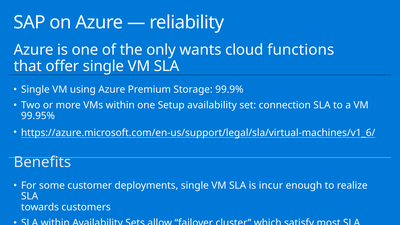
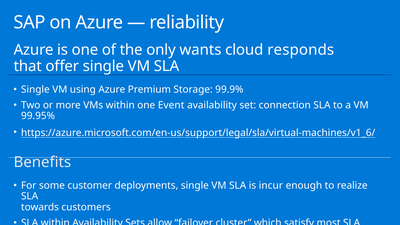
functions: functions -> responds (301, 50)
Setup: Setup -> Event (171, 105)
